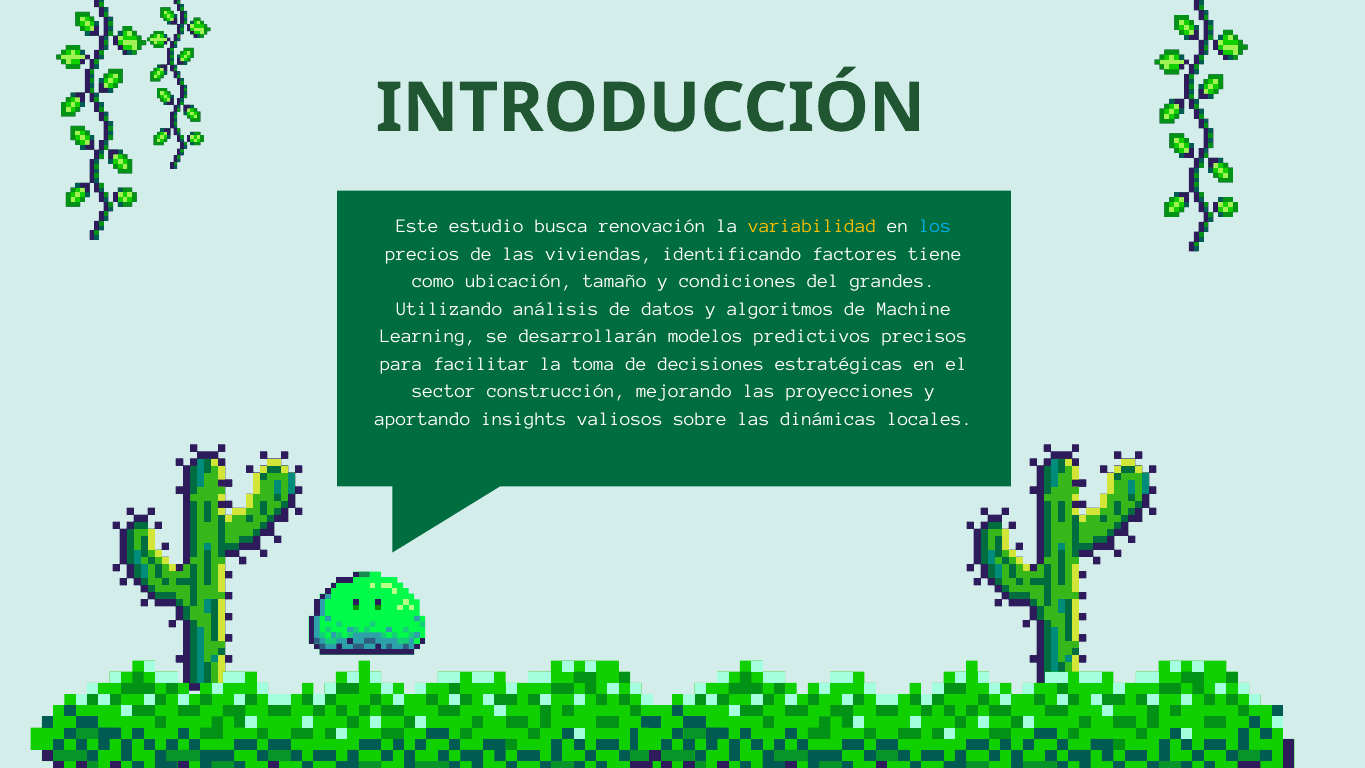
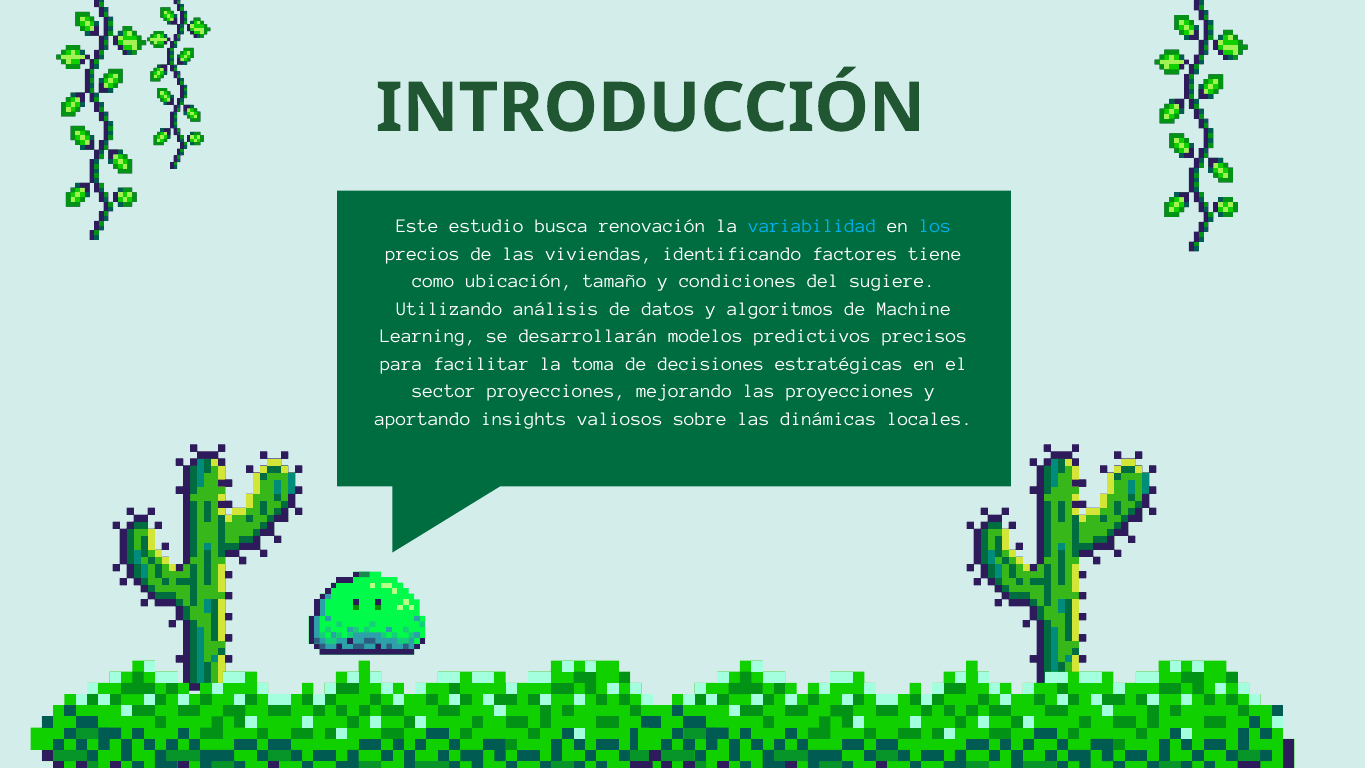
variabilidad colour: yellow -> light blue (813, 226)
grandes: grandes -> sugiere (893, 281)
sector construcción: construcción -> proyecciones (556, 391)
